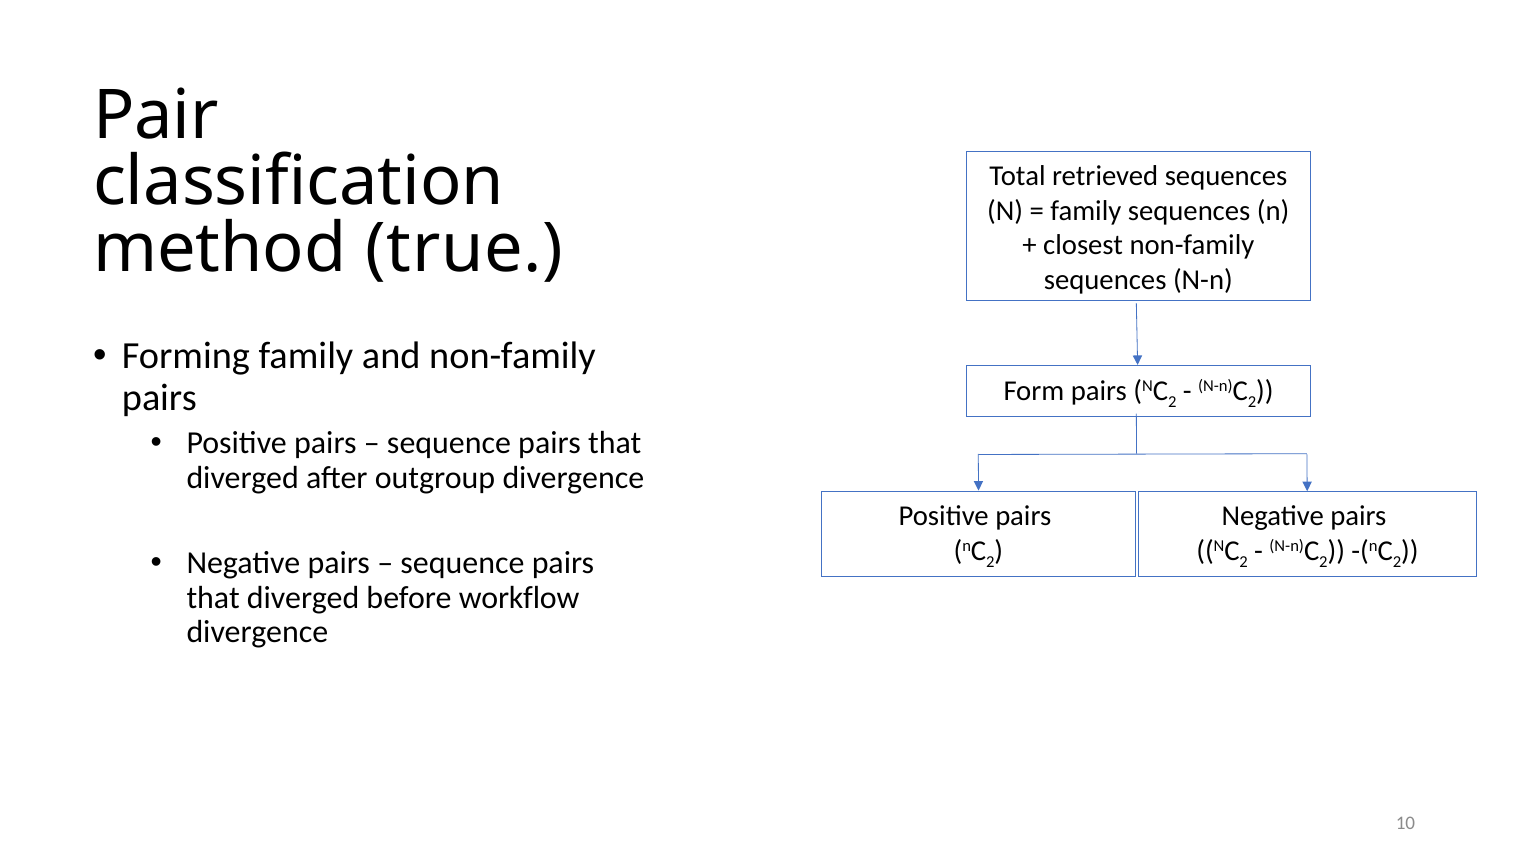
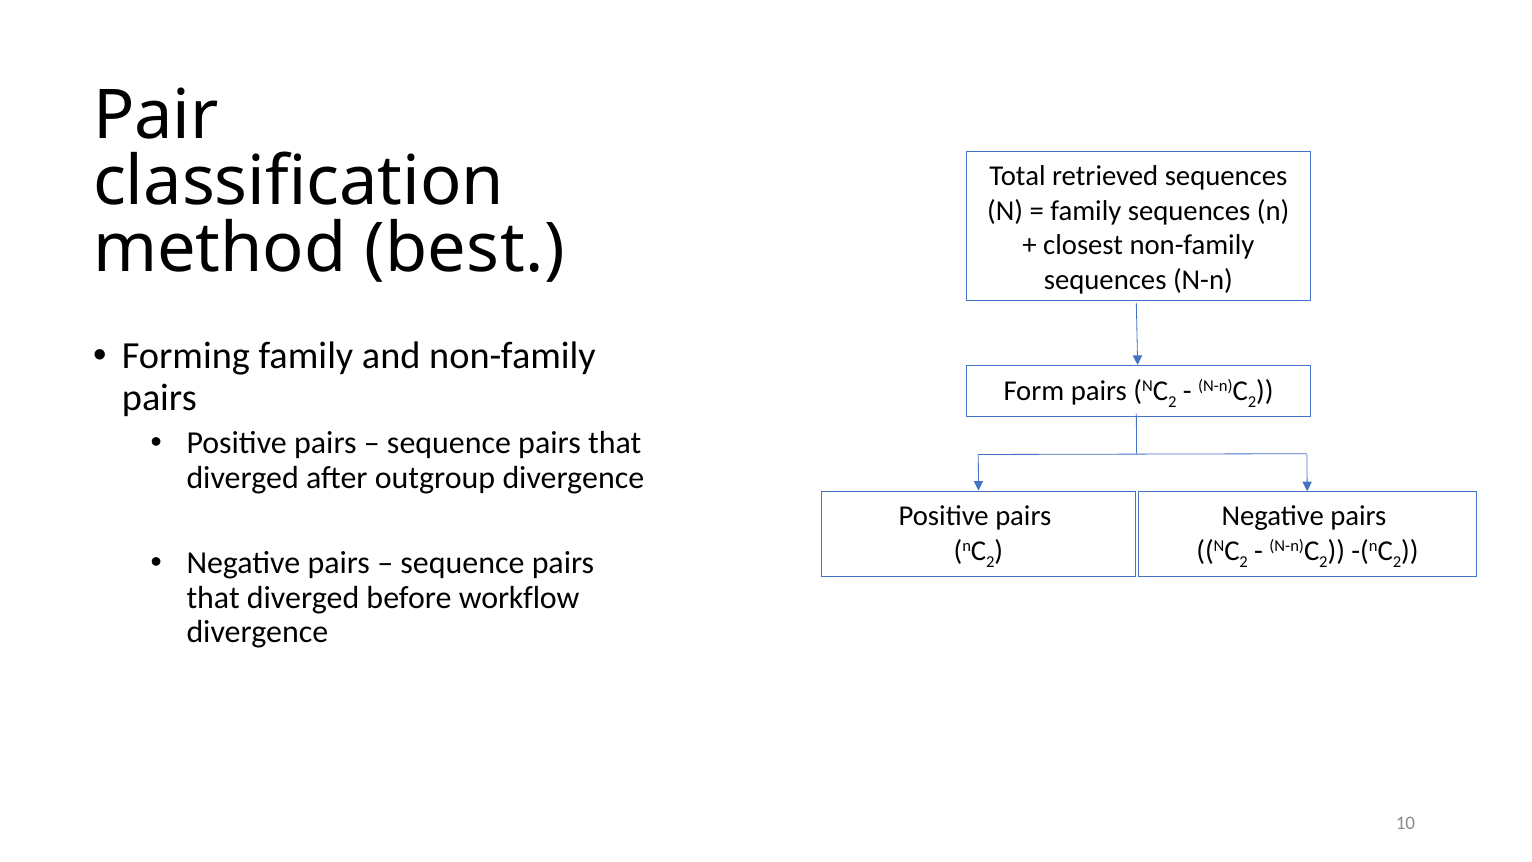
true: true -> best (465, 249)
